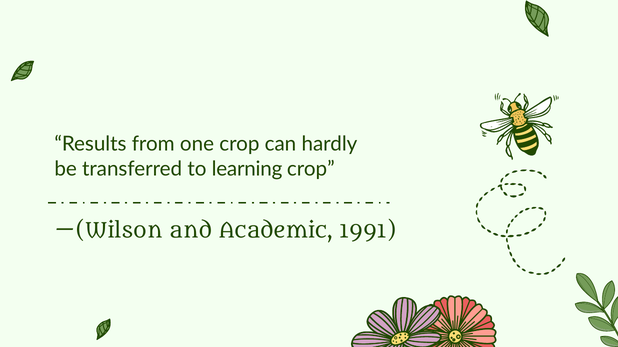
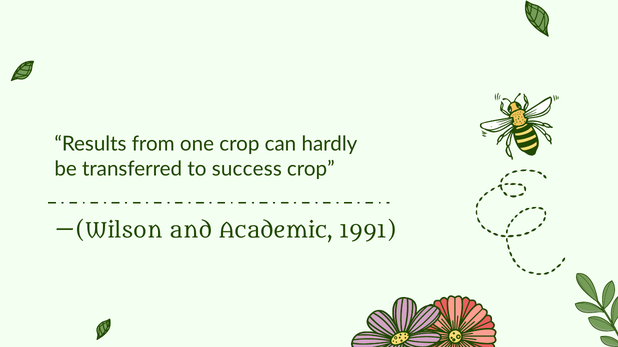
learning: learning -> success (247, 169)
